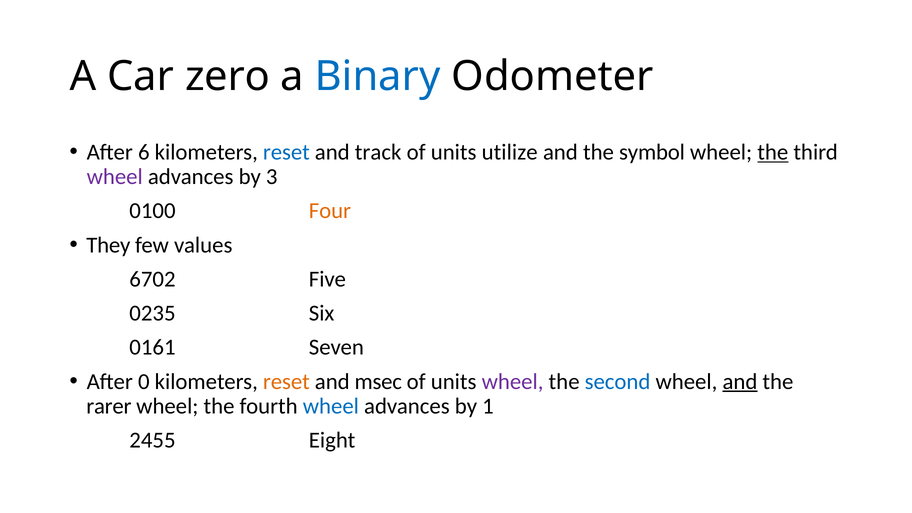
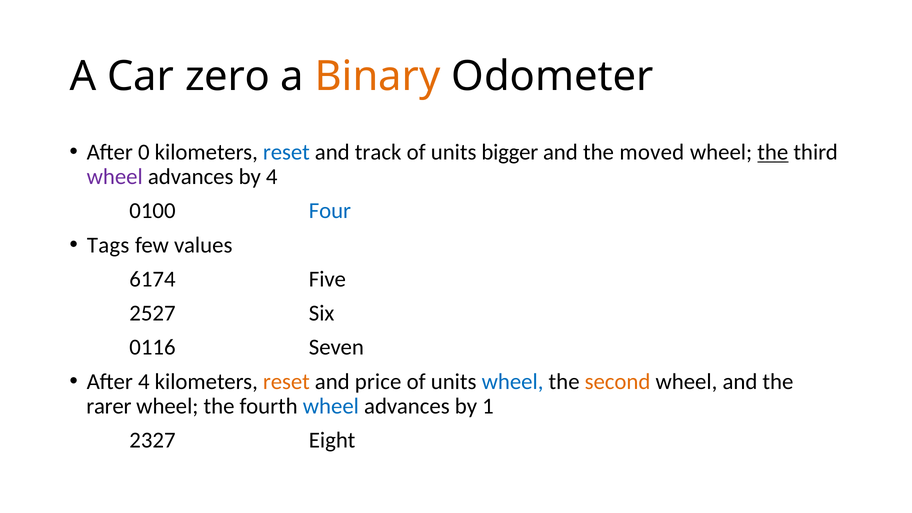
Binary colour: blue -> orange (378, 77)
6: 6 -> 0 (144, 152)
utilize: utilize -> bigger (510, 152)
symbol: symbol -> moved (652, 152)
by 3: 3 -> 4 (272, 177)
Four colour: orange -> blue (330, 211)
They: They -> Tags (108, 245)
6702: 6702 -> 6174 (152, 279)
0235: 0235 -> 2527 (152, 313)
0161: 0161 -> 0116 (152, 347)
After 0: 0 -> 4 (144, 381)
msec: msec -> price (378, 381)
wheel colour: purple -> blue (513, 381)
second colour: blue -> orange (618, 381)
and underline: present -> none (740, 381)
2455: 2455 -> 2327 (152, 440)
